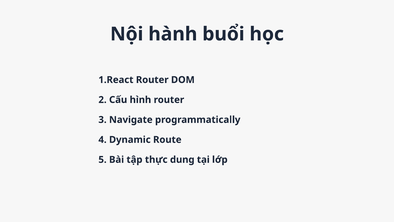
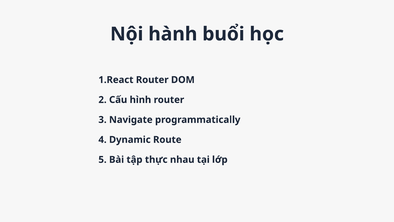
dung: dung -> nhau (182, 159)
